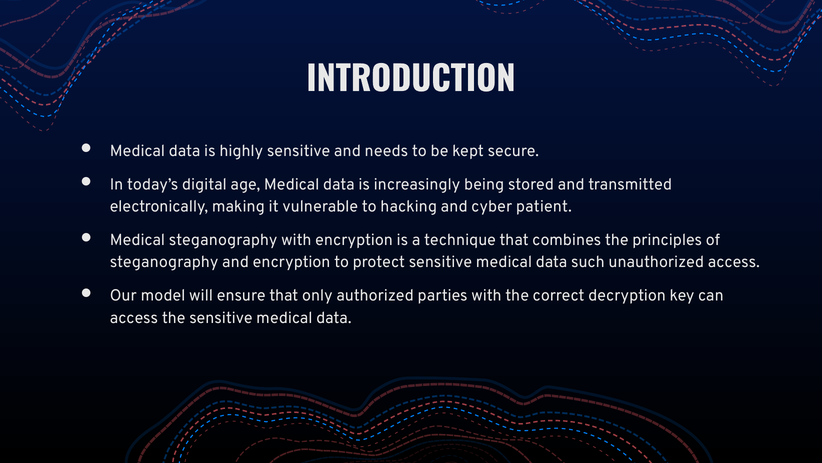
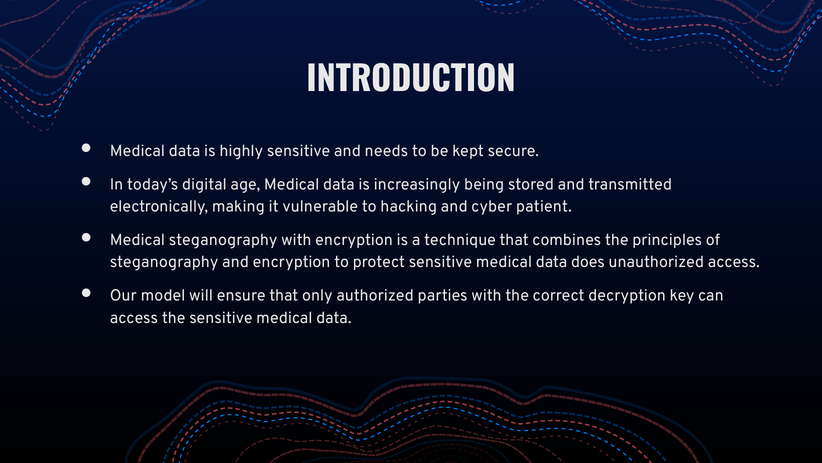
such: such -> does (588, 262)
